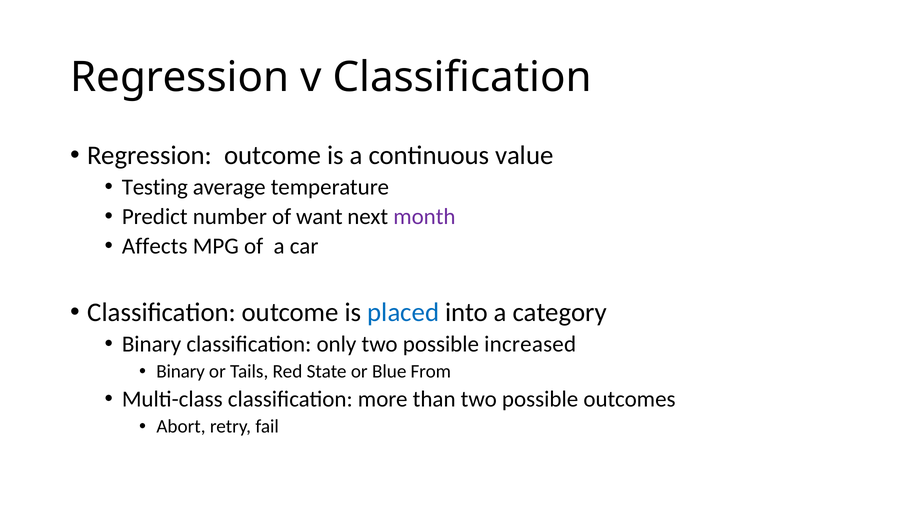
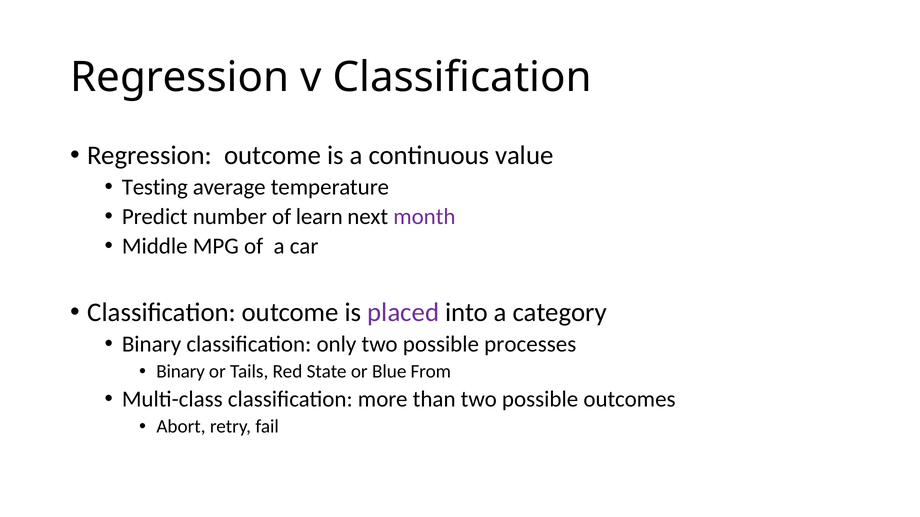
want: want -> learn (319, 217)
Affects: Affects -> Middle (155, 246)
placed colour: blue -> purple (403, 313)
increased: increased -> processes (530, 344)
